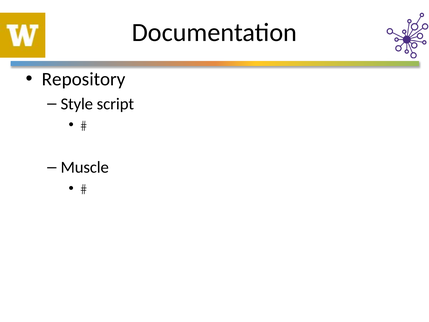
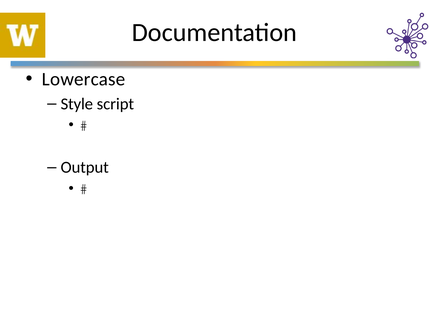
Repository: Repository -> Lowercase (84, 79)
Muscle: Muscle -> Output (85, 167)
